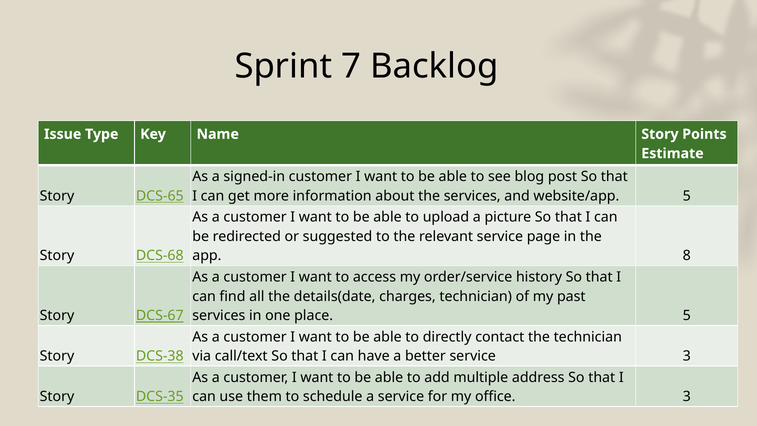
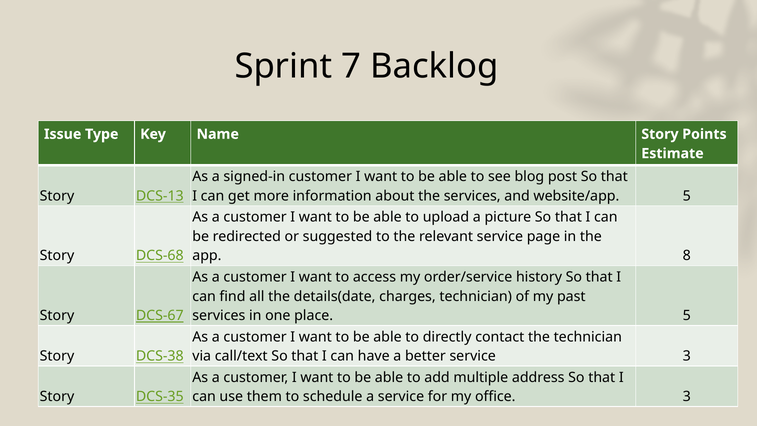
DCS-65: DCS-65 -> DCS-13 (160, 196)
